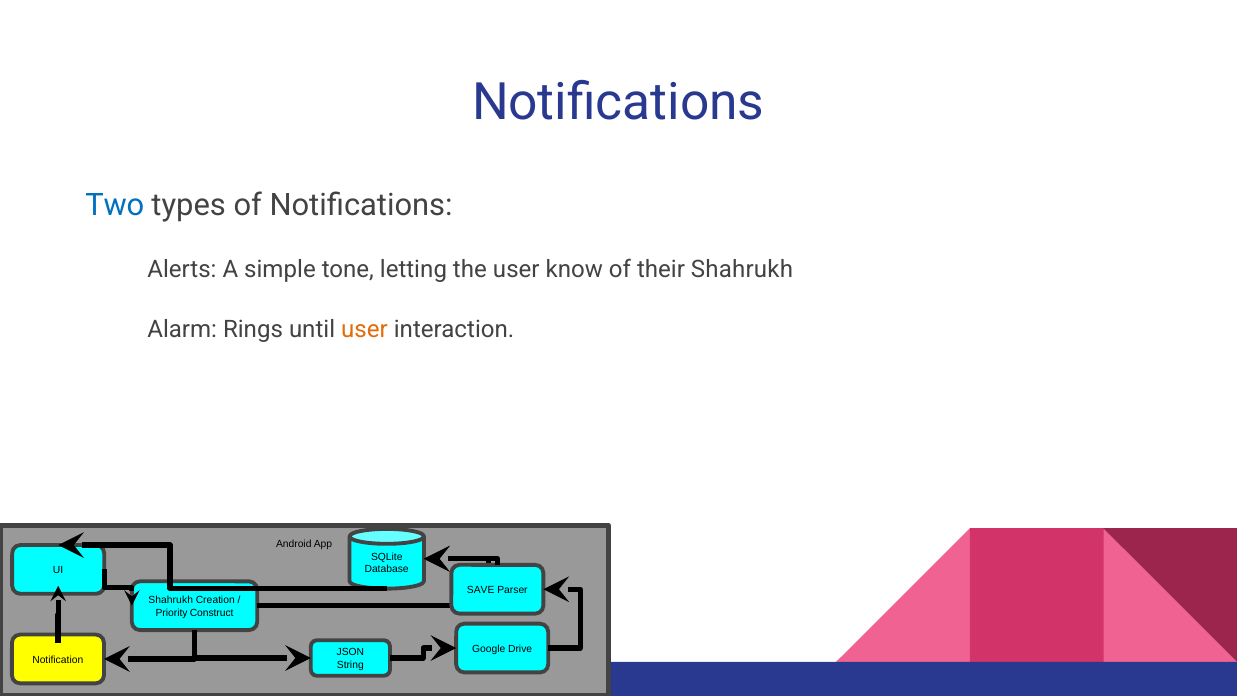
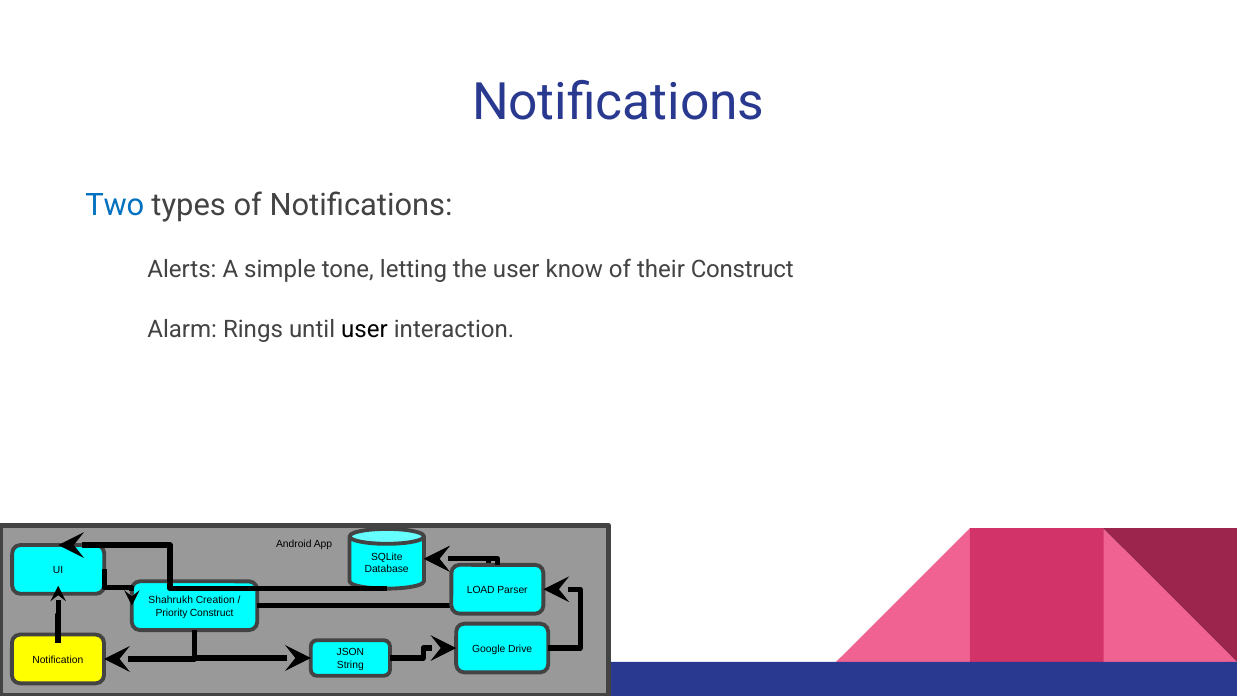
their Shahrukh: Shahrukh -> Construct (742, 269)
user colour: orange -> black (364, 330)
SAVE: SAVE -> LOAD (481, 590)
